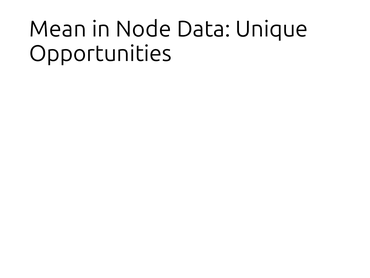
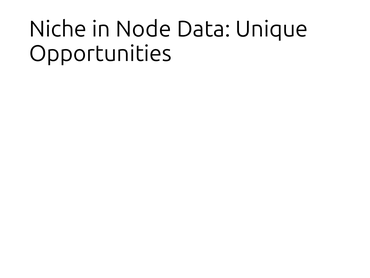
Mean: Mean -> Niche (58, 29)
